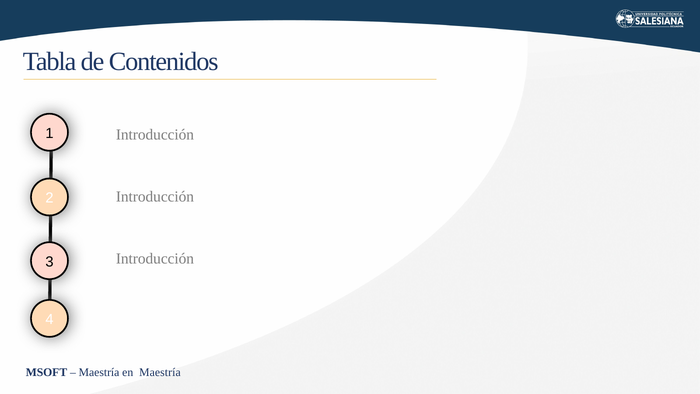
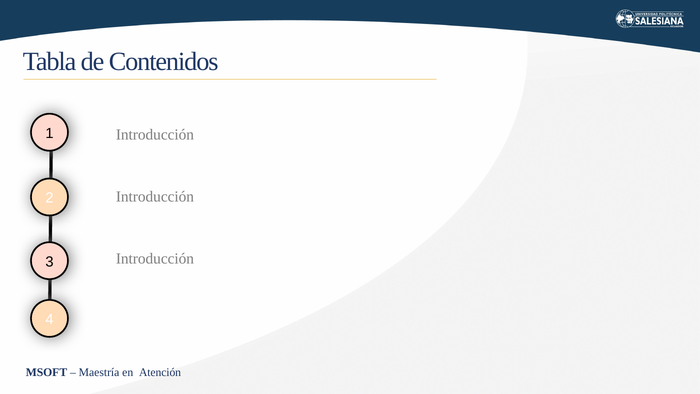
en Maestría: Maestría -> Atención (160, 372)
